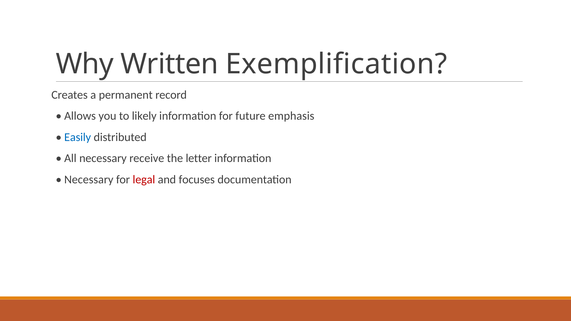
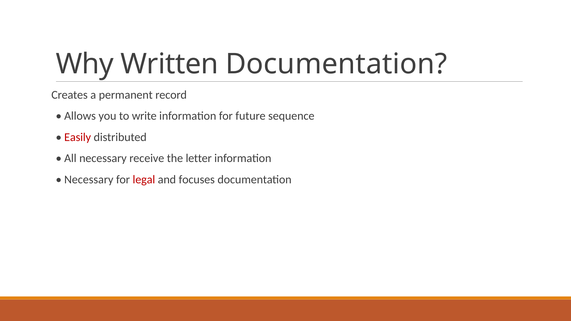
Written Exemplification: Exemplification -> Documentation (336, 64)
likely: likely -> write (144, 116)
emphasis: emphasis -> sequence (291, 116)
Easily colour: blue -> red (78, 137)
